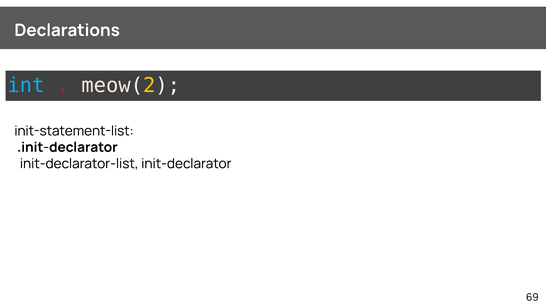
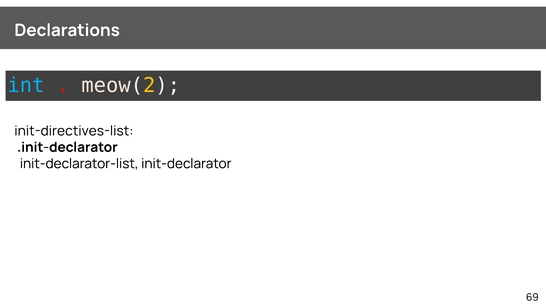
init-statement-list: init-statement-list -> init-directives-list (74, 131)
